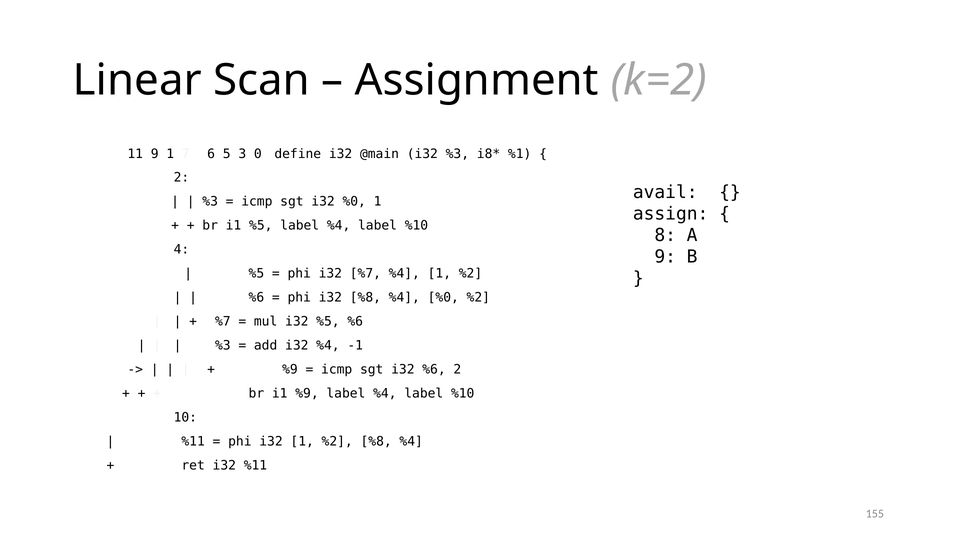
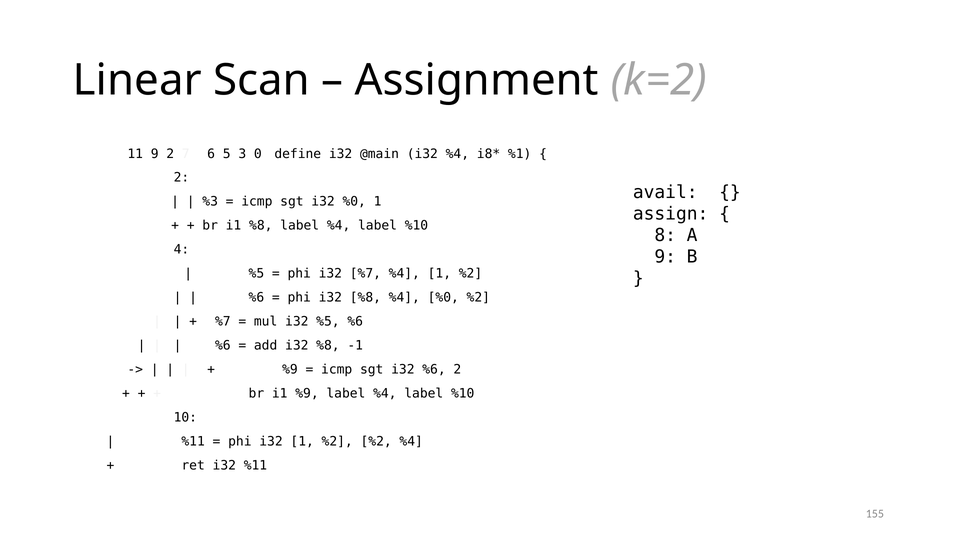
9 1: 1 -> 2 (170, 154)
i32 %3: %3 -> %4 (457, 154)
i1 %5: %5 -> %8 (261, 226)
%3: %3 -> %6 (223, 346)
add i32 %4: %4 -> %8 (328, 346)
%2 %8: %8 -> %2 (376, 442)
